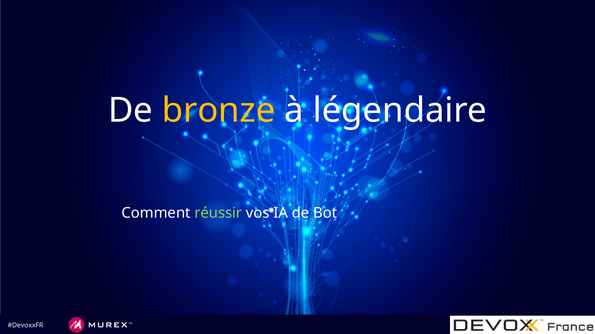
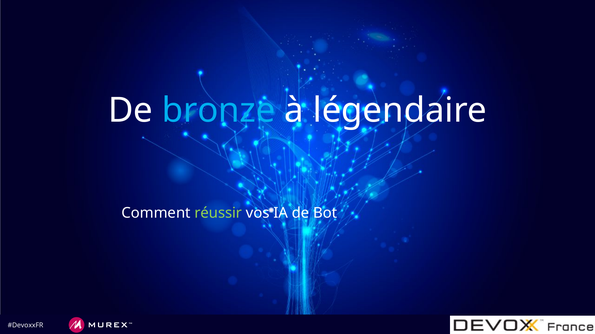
bronze colour: yellow -> light blue (219, 111)
